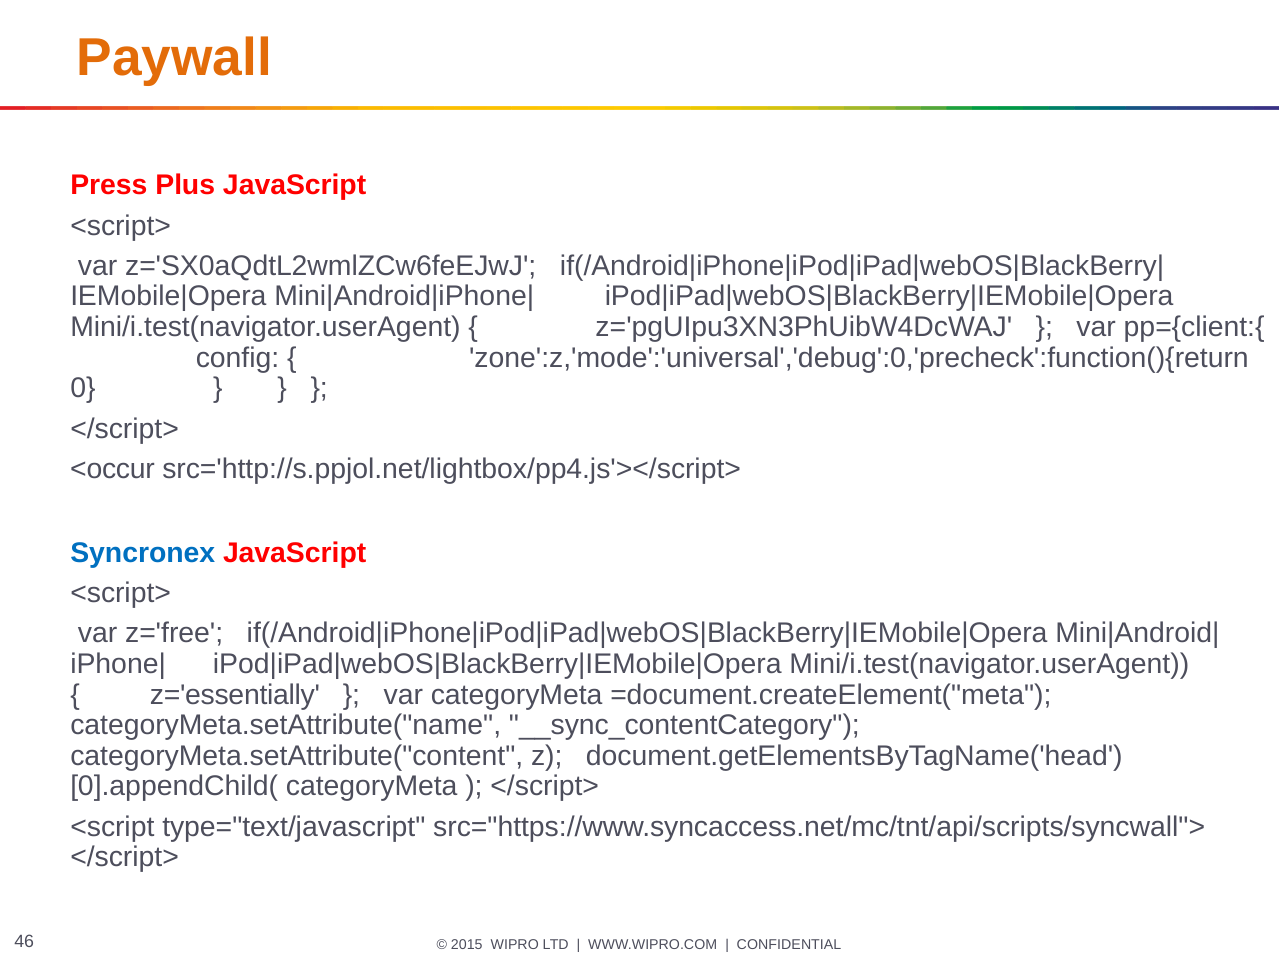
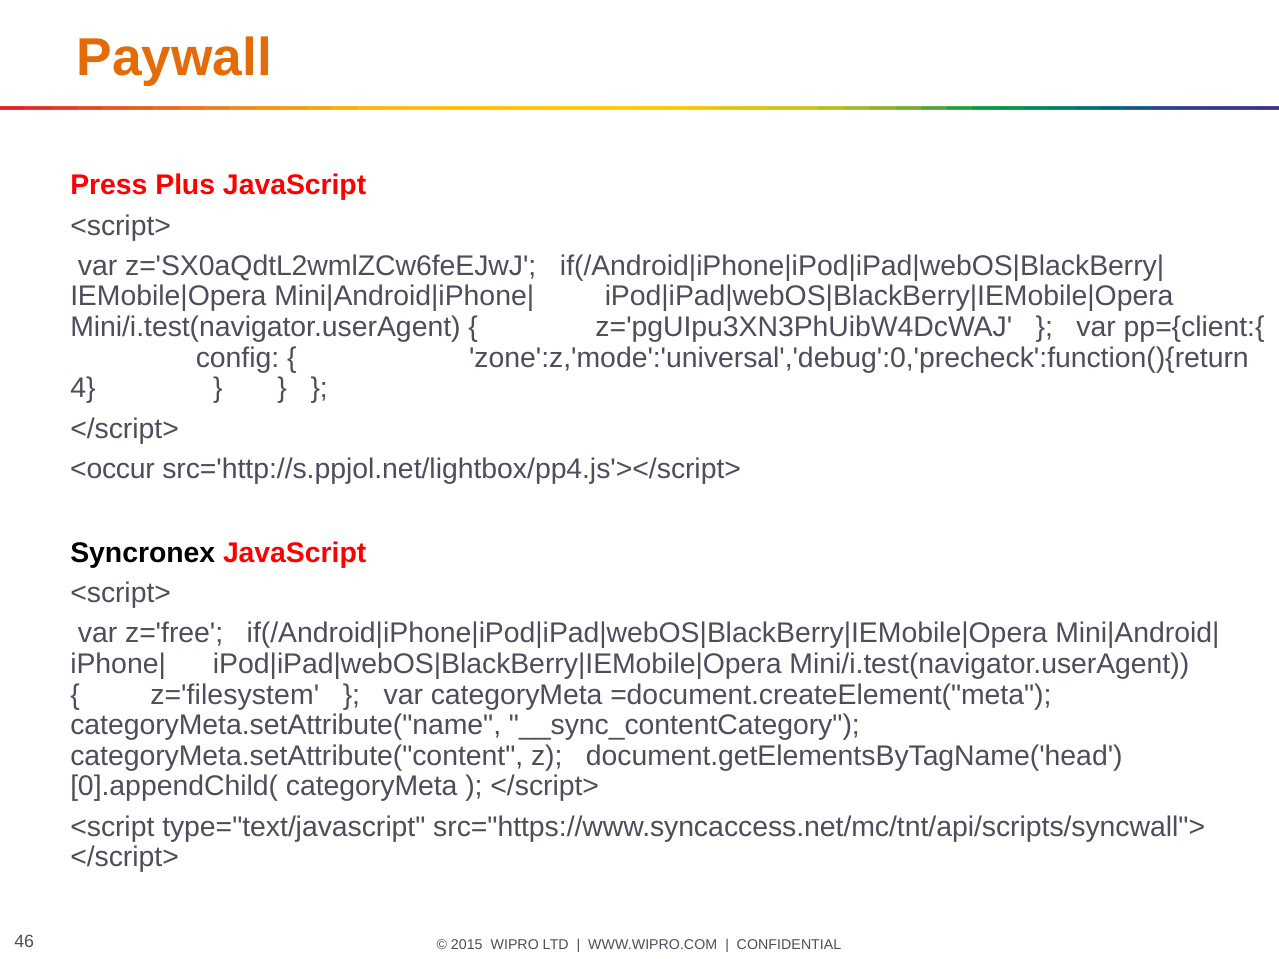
0: 0 -> 4 (83, 389)
Syncronex colour: blue -> black (143, 553)
z='essentially: z='essentially -> z='filesystem (235, 695)
